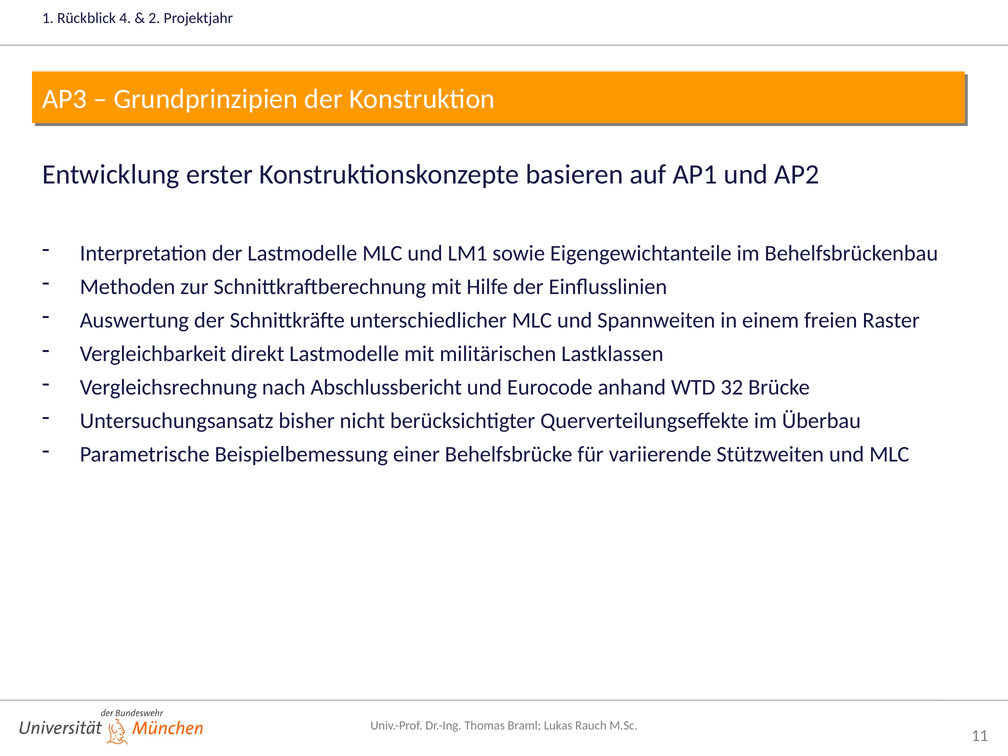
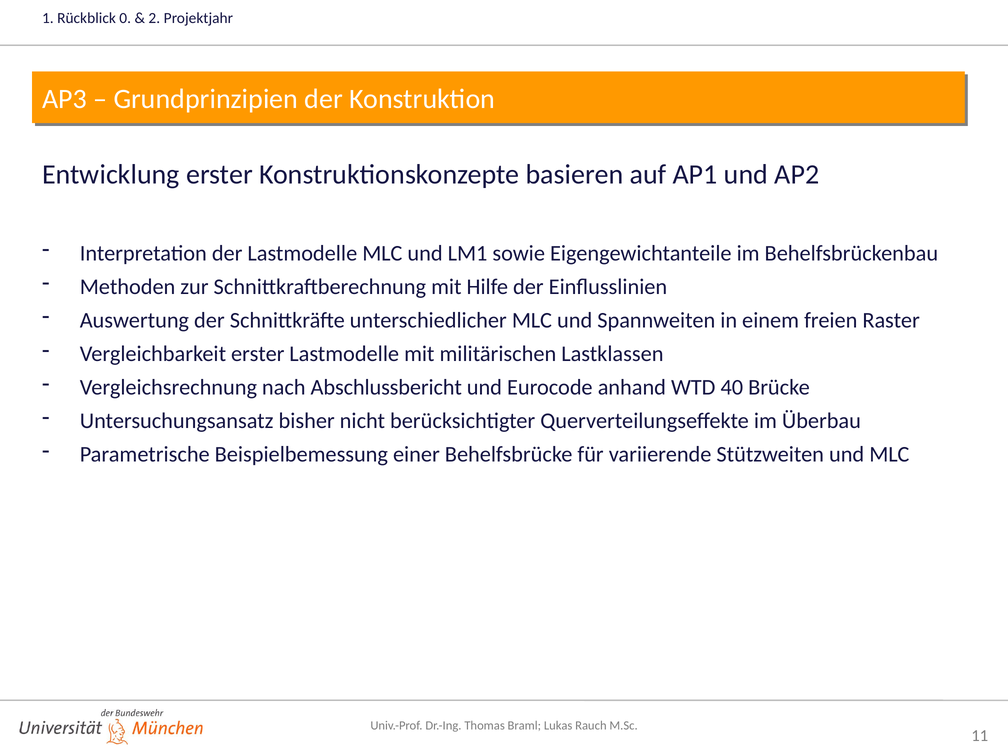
4: 4 -> 0 (125, 18)
Vergleichbarkeit direkt: direkt -> erster (258, 354)
32: 32 -> 40 (732, 387)
